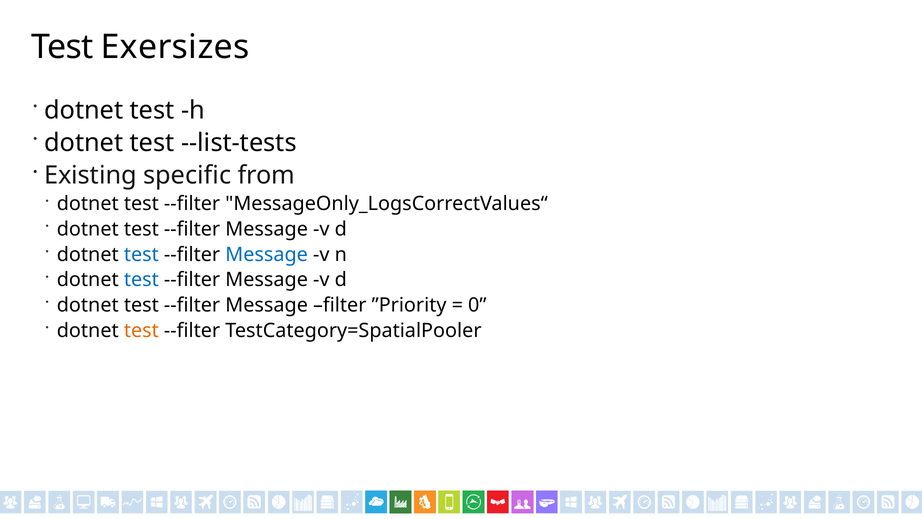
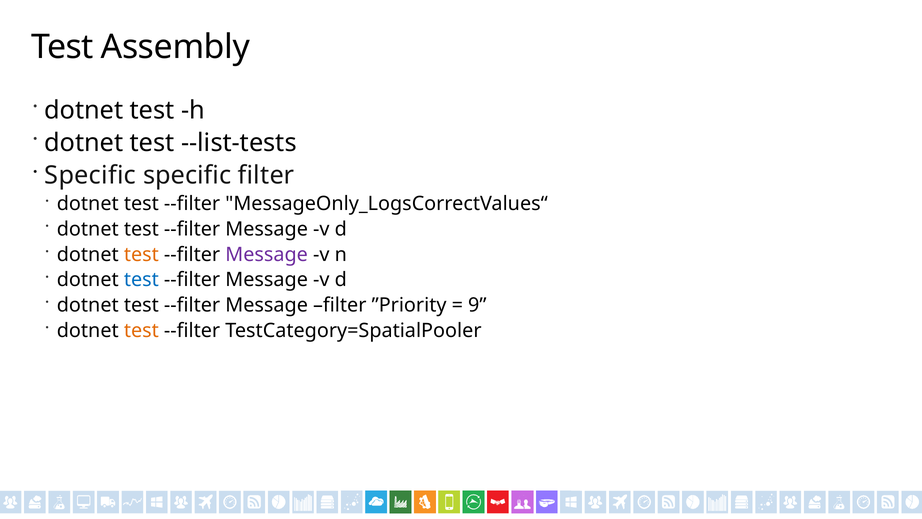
Exersizes: Exersizes -> Assembly (175, 47)
Existing: Existing -> Specific (90, 175)
specific from: from -> filter (266, 175)
test colour: blue -> orange (141, 254)
Message colour: blue -> purple (267, 254)
0: 0 -> 9 (477, 305)
